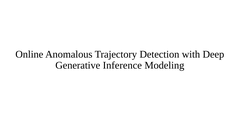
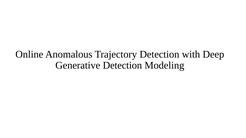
Generative Inference: Inference -> Detection (122, 66)
